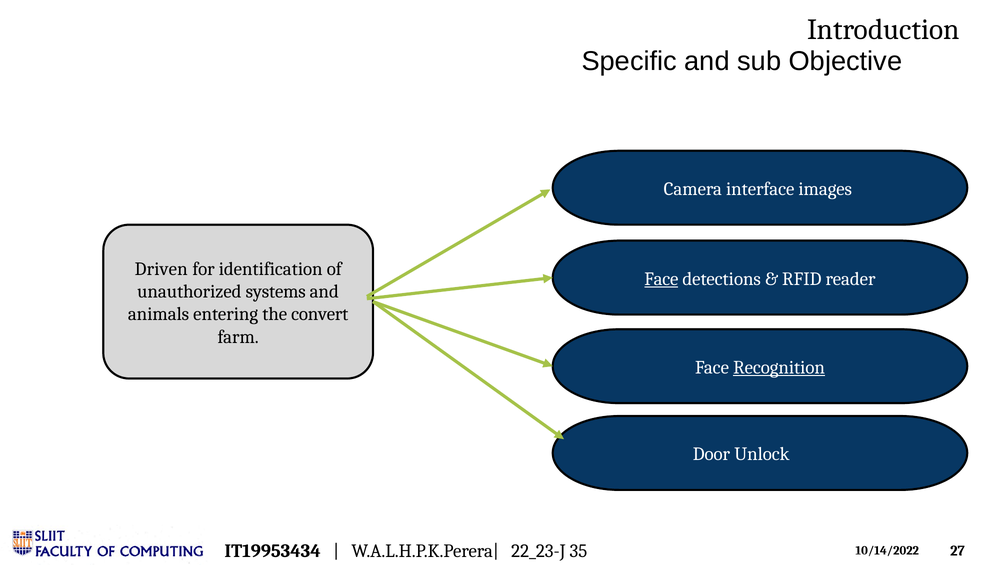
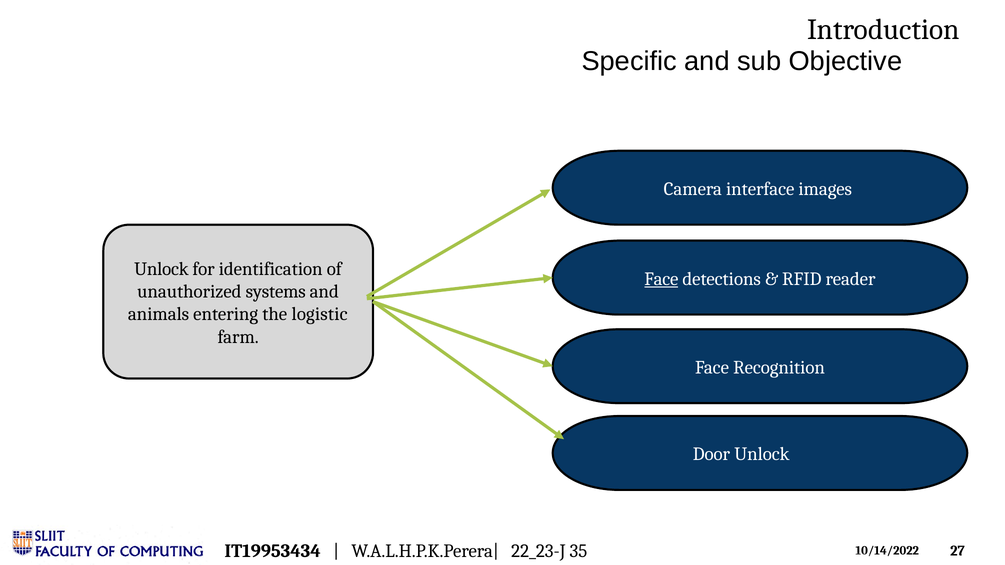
Driven: Driven -> Unlock (161, 269)
convert: convert -> logistic (320, 314)
Recognition underline: present -> none (779, 368)
